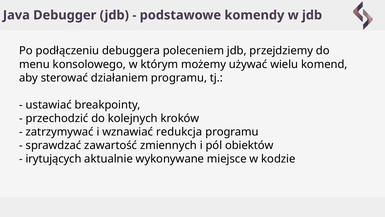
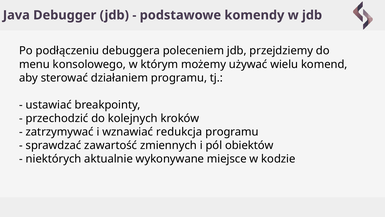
irytujących: irytujących -> niektórych (54, 159)
